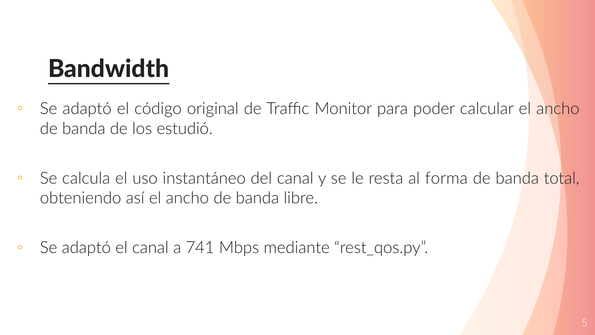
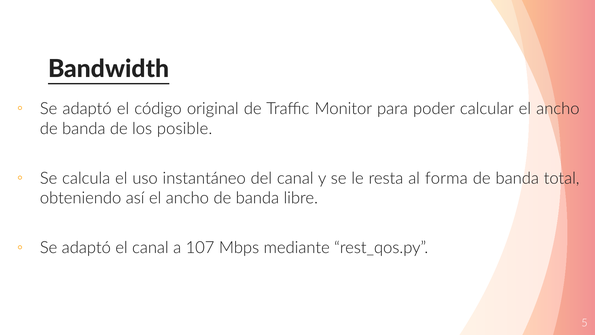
estudió: estudió -> posible (185, 128)
741: 741 -> 107 (200, 248)
